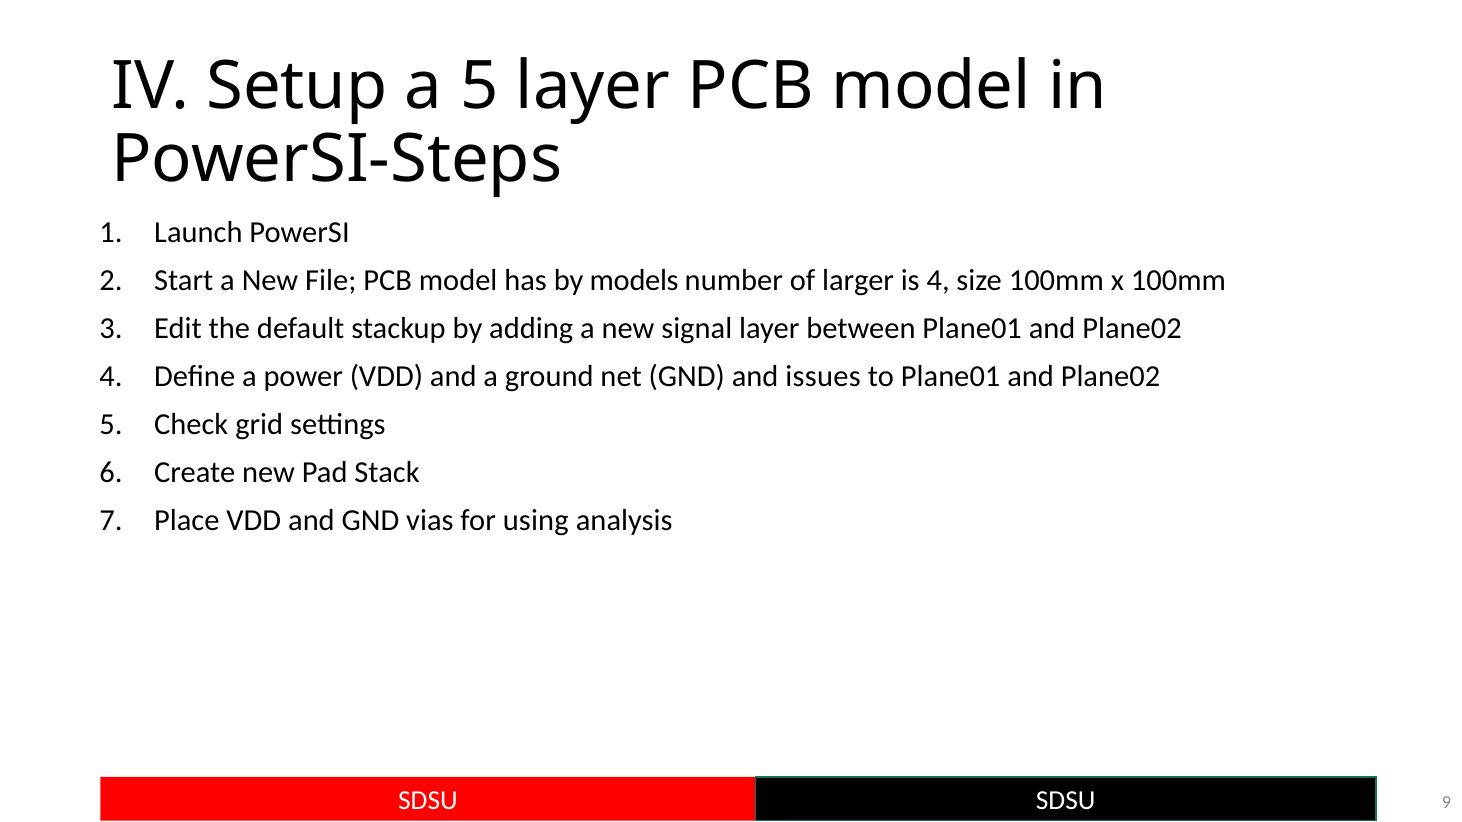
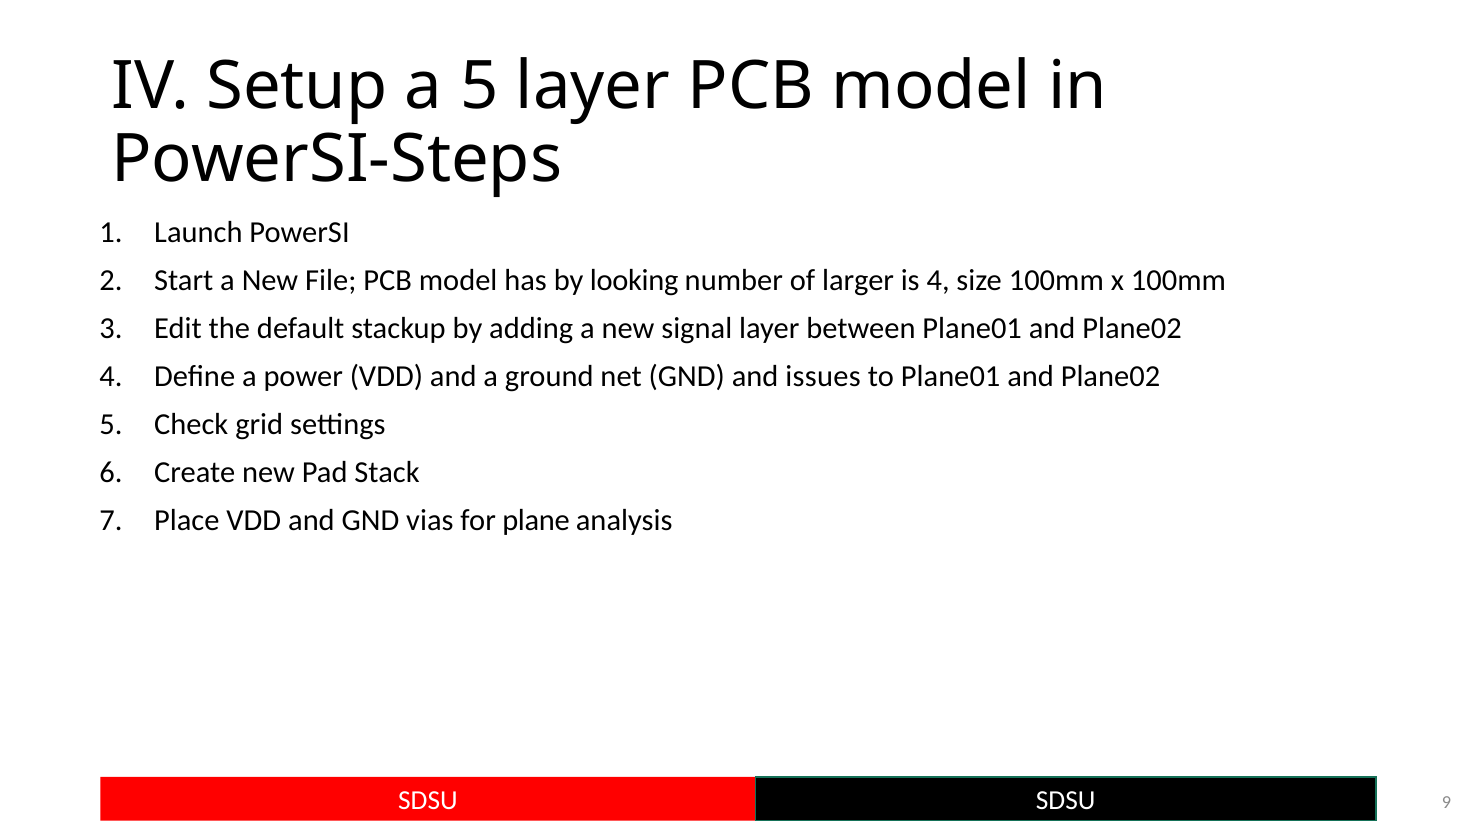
models: models -> looking (634, 280)
using: using -> plane (536, 521)
